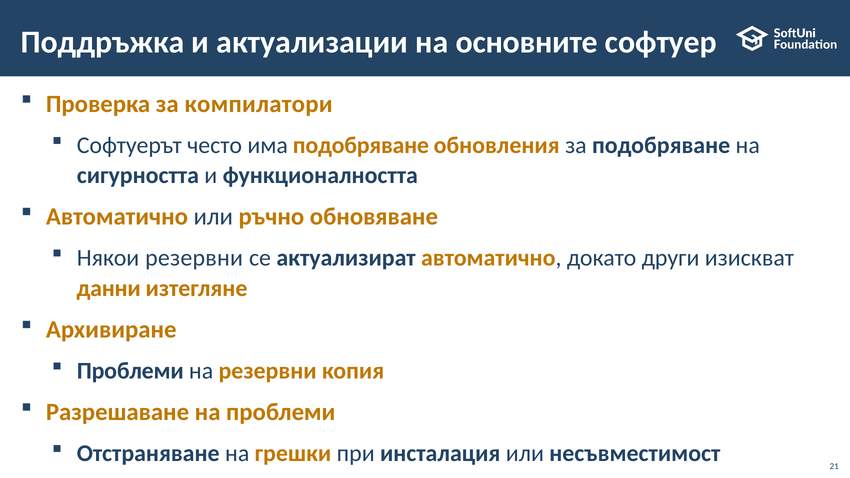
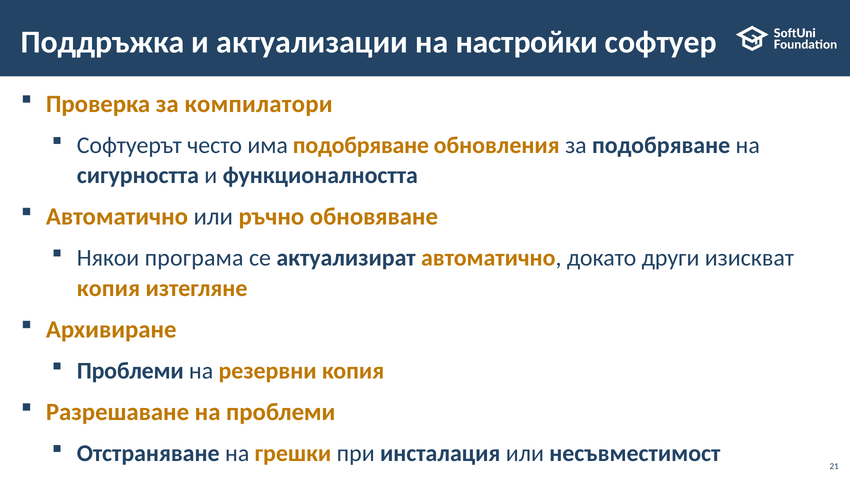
основните: основните -> настройки (527, 42)
Някои резервни: резервни -> програма (194, 258)
данни: данни -> копия (108, 288)
